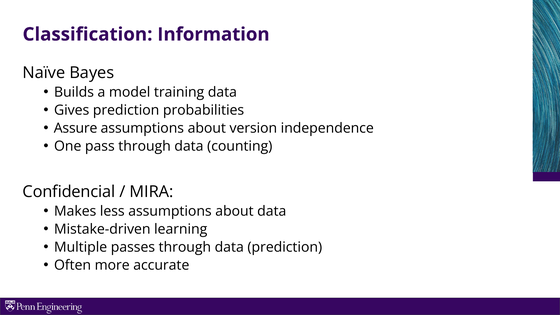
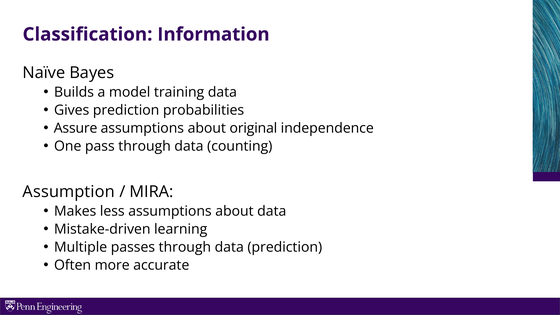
version: version -> original (253, 128)
Confidencial: Confidencial -> Assumption (69, 192)
